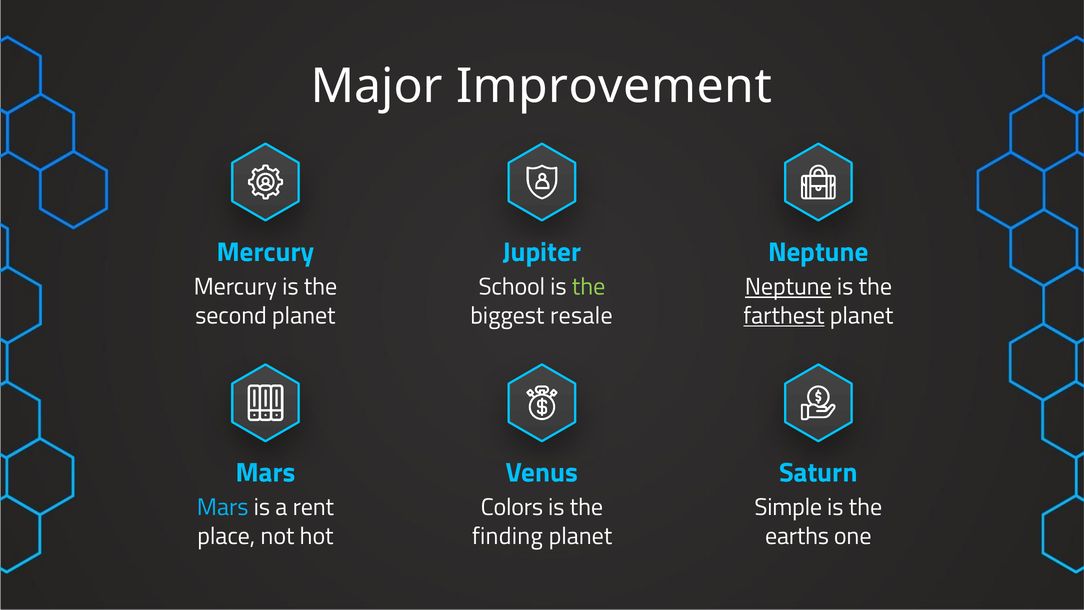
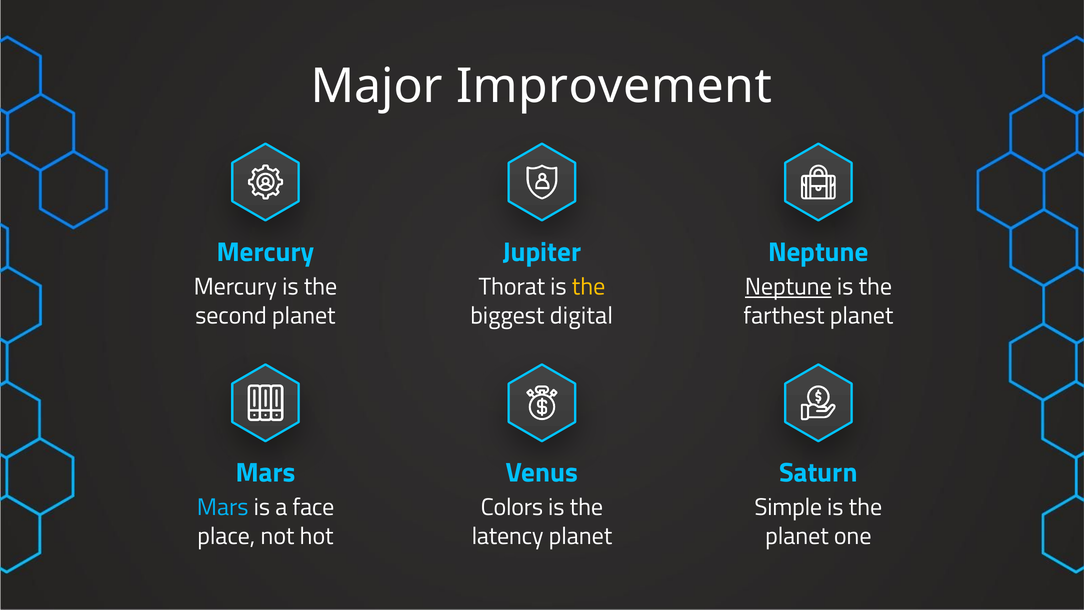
School: School -> Thorat (512, 287)
the colour: light green -> yellow (589, 287)
resale: resale -> digital (581, 316)
farthest underline: present -> none (784, 316)
rent: rent -> face (313, 507)
finding: finding -> latency (508, 536)
earths: earths -> planet (797, 536)
